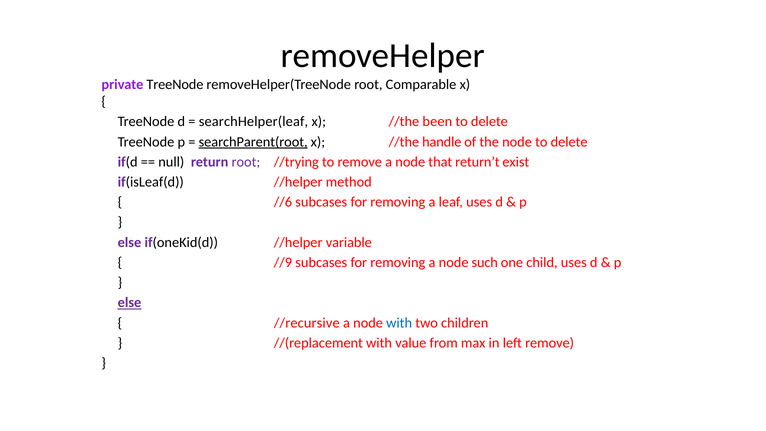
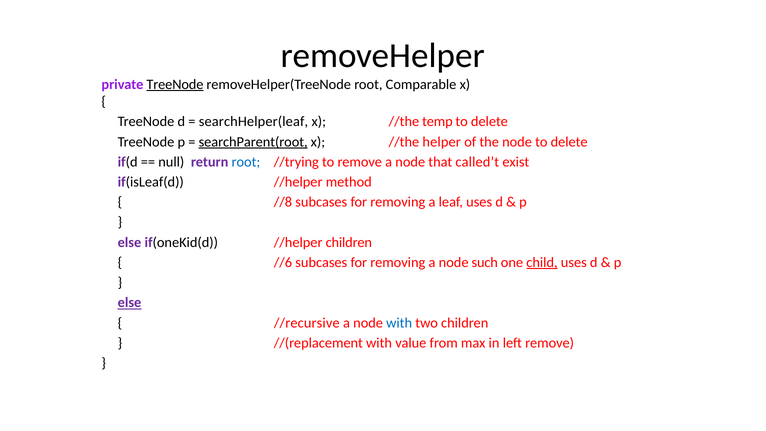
TreeNode underline: none -> present (175, 84)
been: been -> temp (437, 122)
handle: handle -> helper (442, 142)
root colour: purple -> blue (246, 162)
return’t: return’t -> called’t (477, 162)
//6: //6 -> //8 (283, 202)
//helper variable: variable -> children (349, 242)
//9: //9 -> //6 (283, 262)
child underline: none -> present (542, 262)
